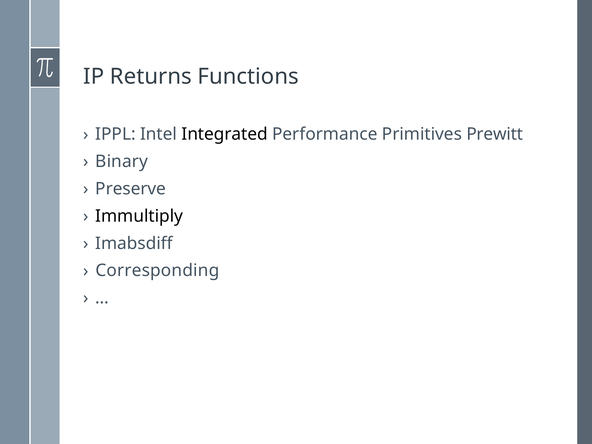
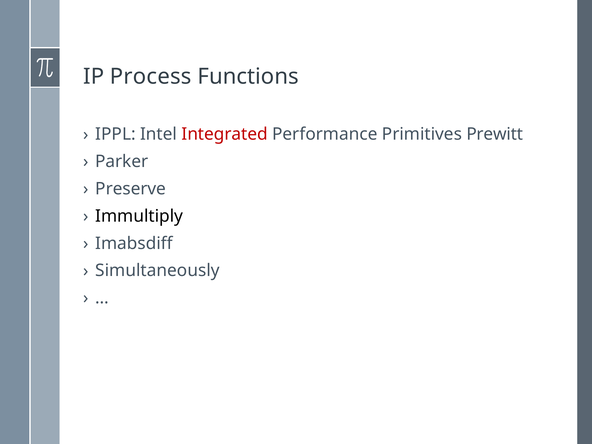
Returns: Returns -> Process (151, 77)
Integrated colour: black -> red (225, 134)
Binary: Binary -> Parker (122, 162)
Corresponding: Corresponding -> Simultaneously (157, 271)
